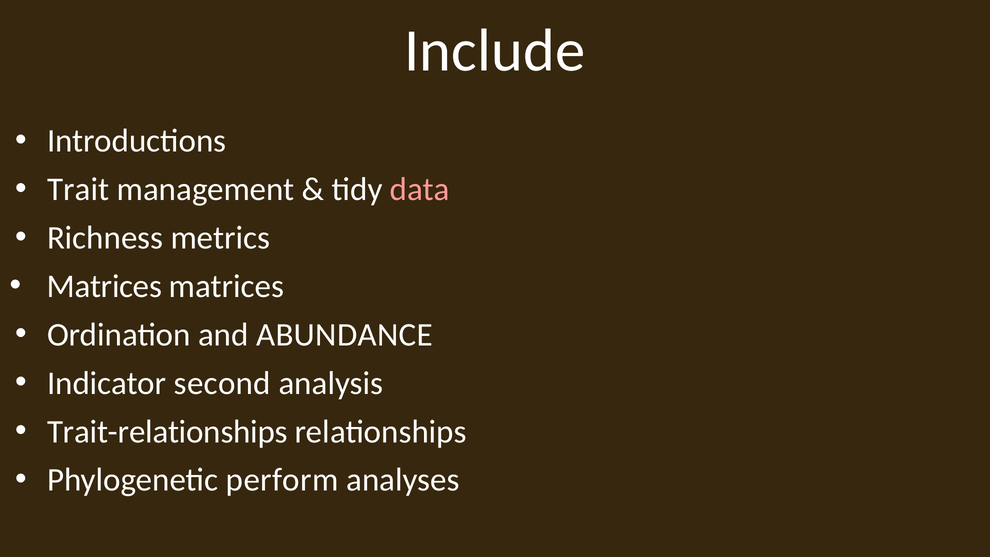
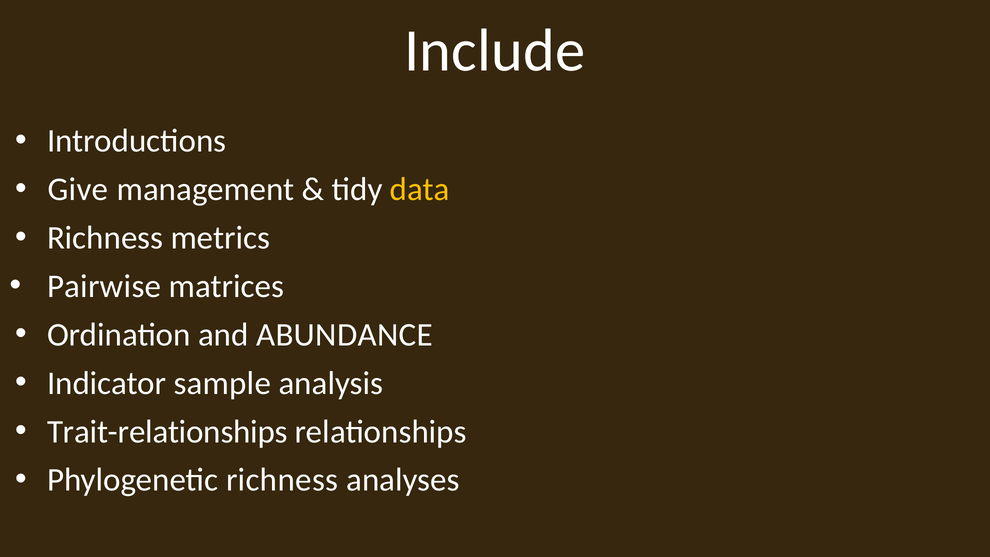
Trait: Trait -> Give (78, 189)
data colour: pink -> yellow (420, 189)
Matrices: Matrices -> Pairwise (104, 286)
second: second -> sample (222, 383)
Phylogenetic perform: perform -> richness (282, 480)
